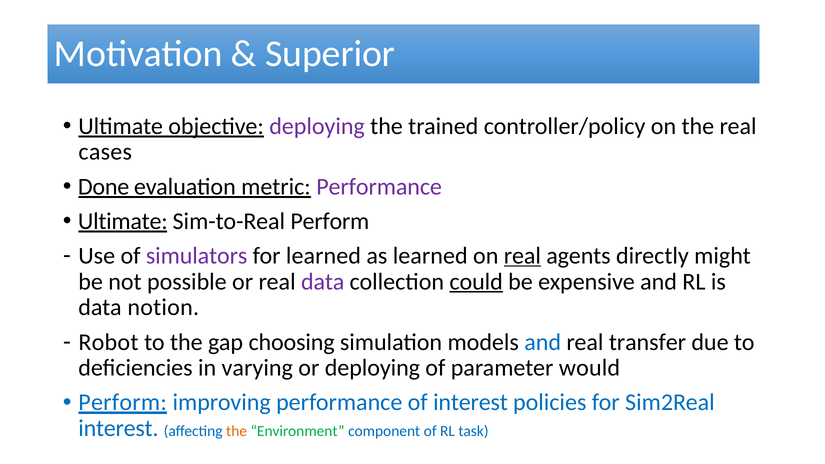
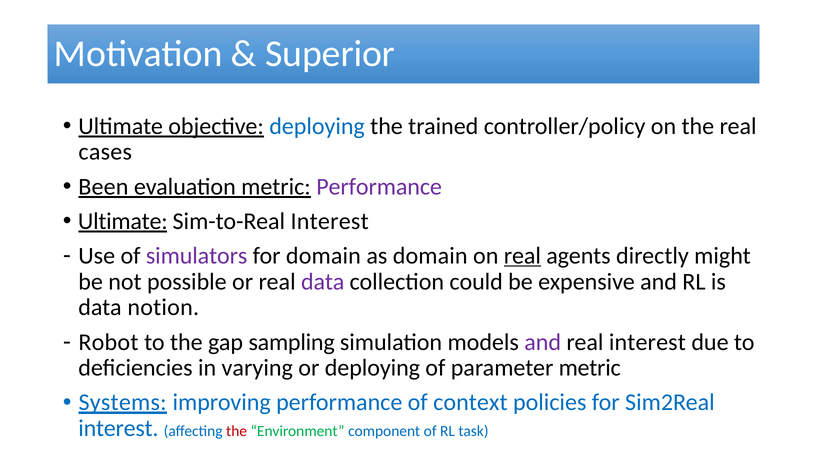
deploying colour: purple -> blue (317, 126)
Done: Done -> Been (103, 187)
Sim-to-Real Perform: Perform -> Interest (330, 221)
for learned: learned -> domain (323, 256)
as learned: learned -> domain (430, 256)
could underline: present -> none (476, 282)
choosing: choosing -> sampling (292, 342)
and colour: blue -> purple (543, 342)
real transfer: transfer -> interest (647, 342)
parameter would: would -> metric (590, 368)
Perform: Perform -> Systems (123, 403)
of interest: interest -> context (470, 403)
the colour: orange -> red (237, 431)
